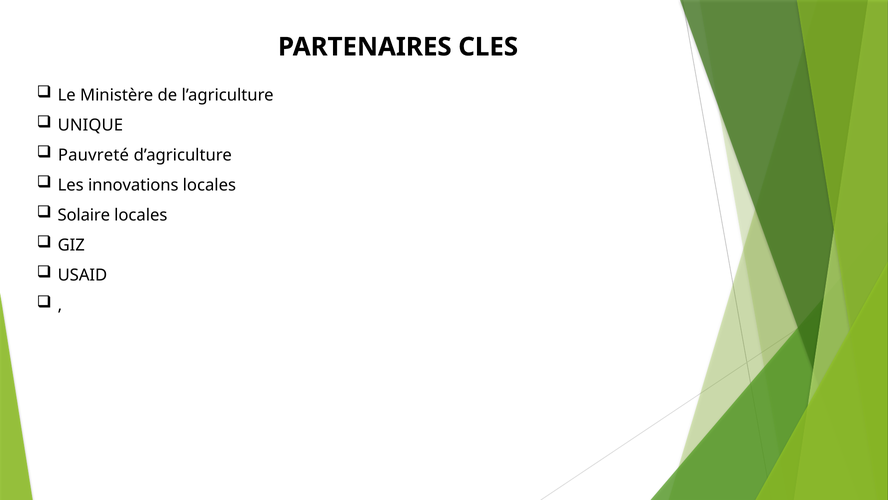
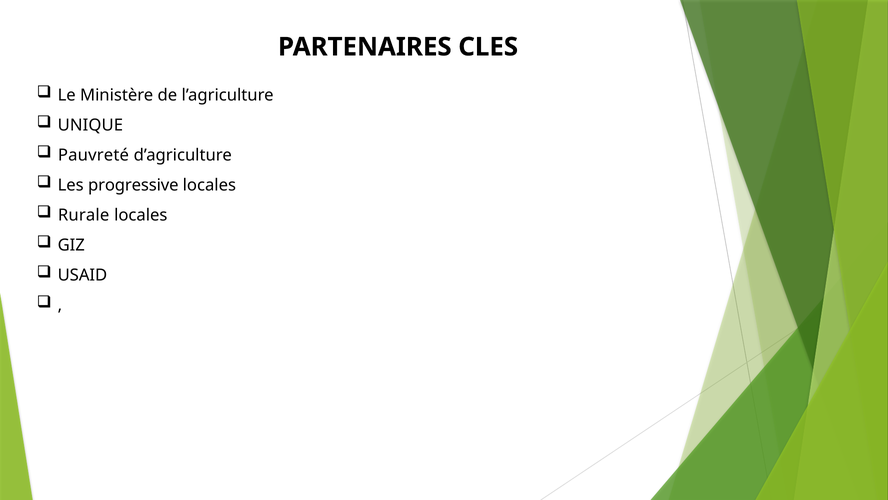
innovations: innovations -> progressive (133, 185)
Solaire: Solaire -> Rurale (84, 215)
